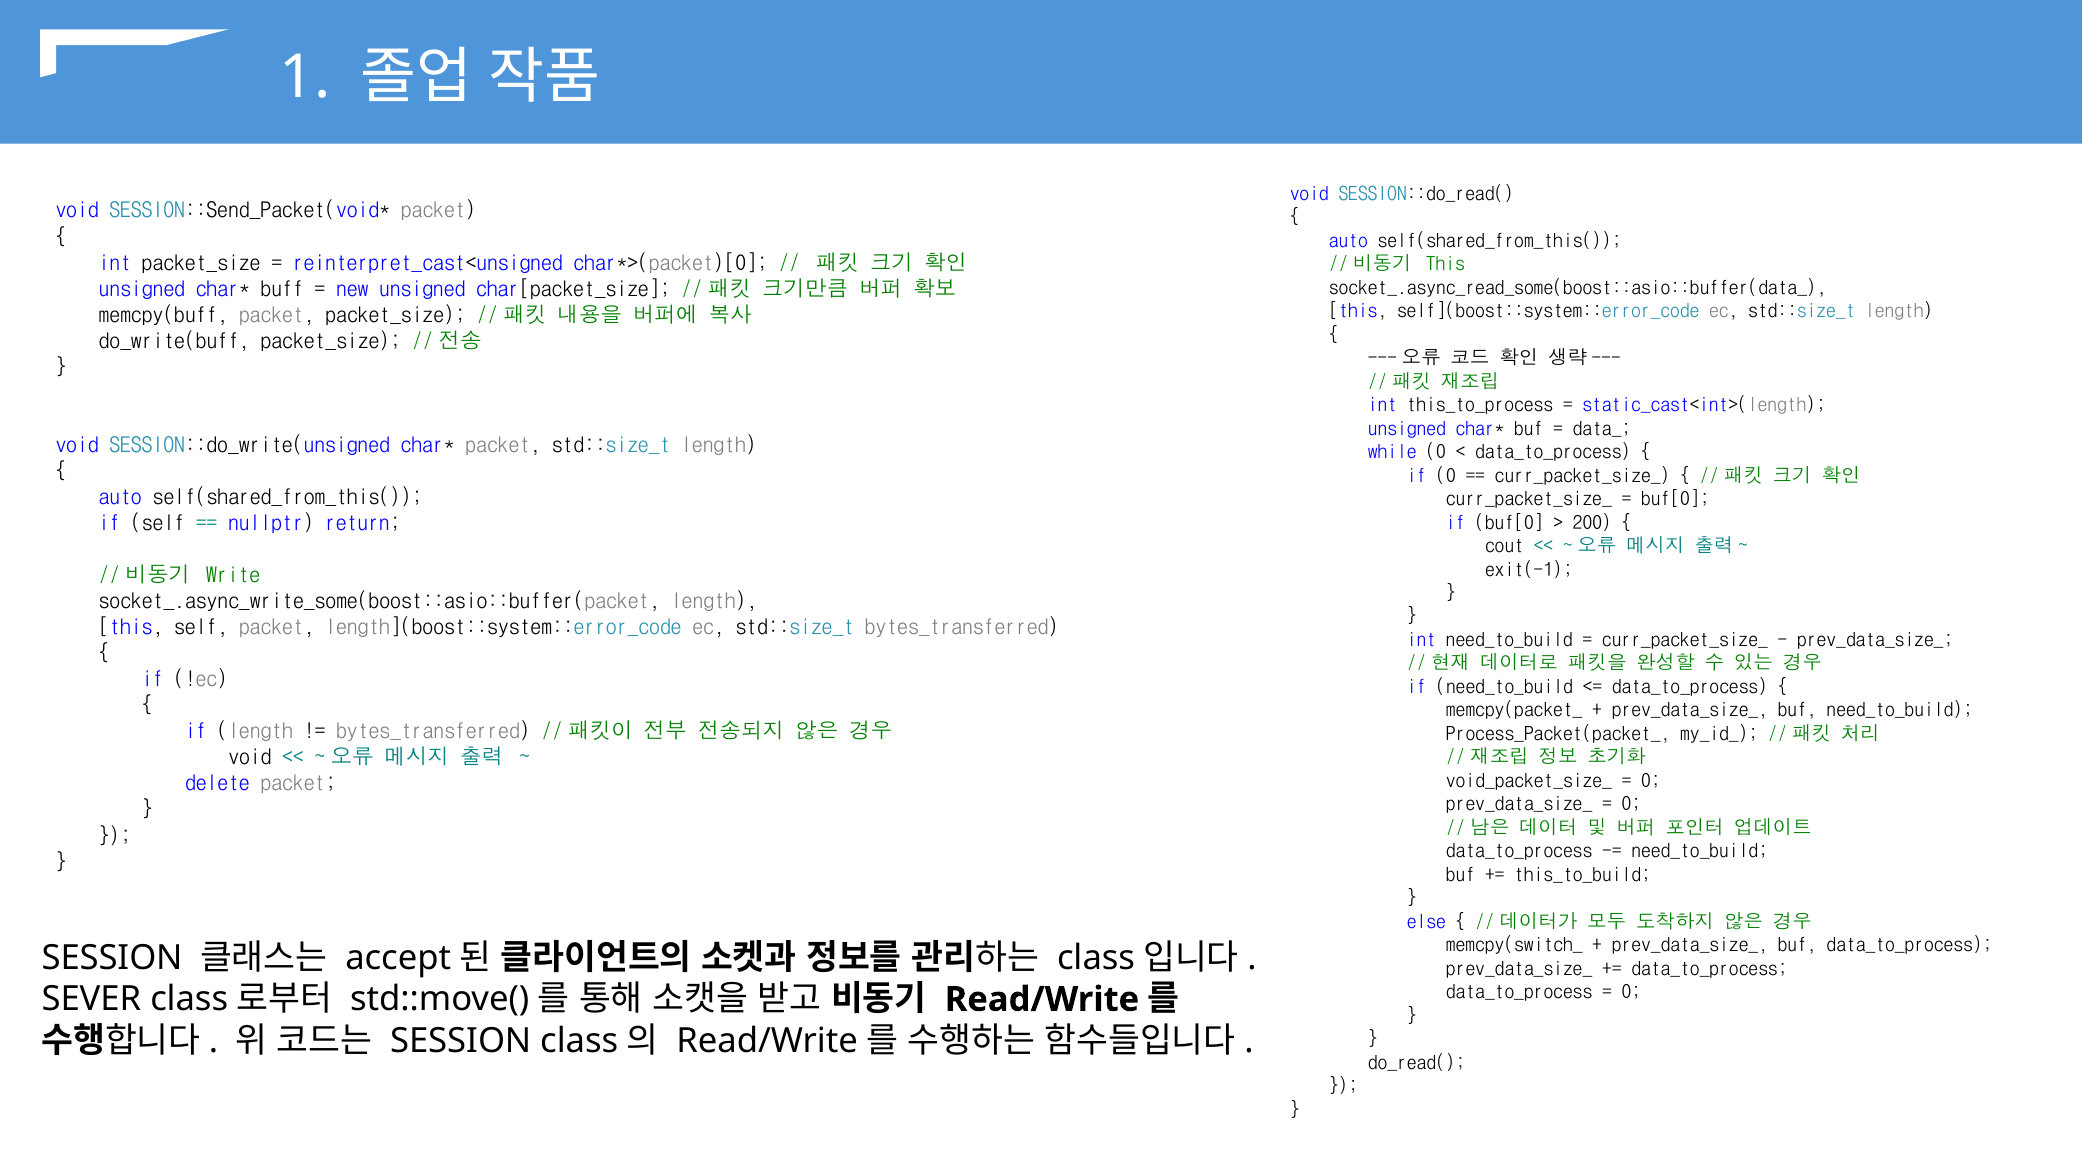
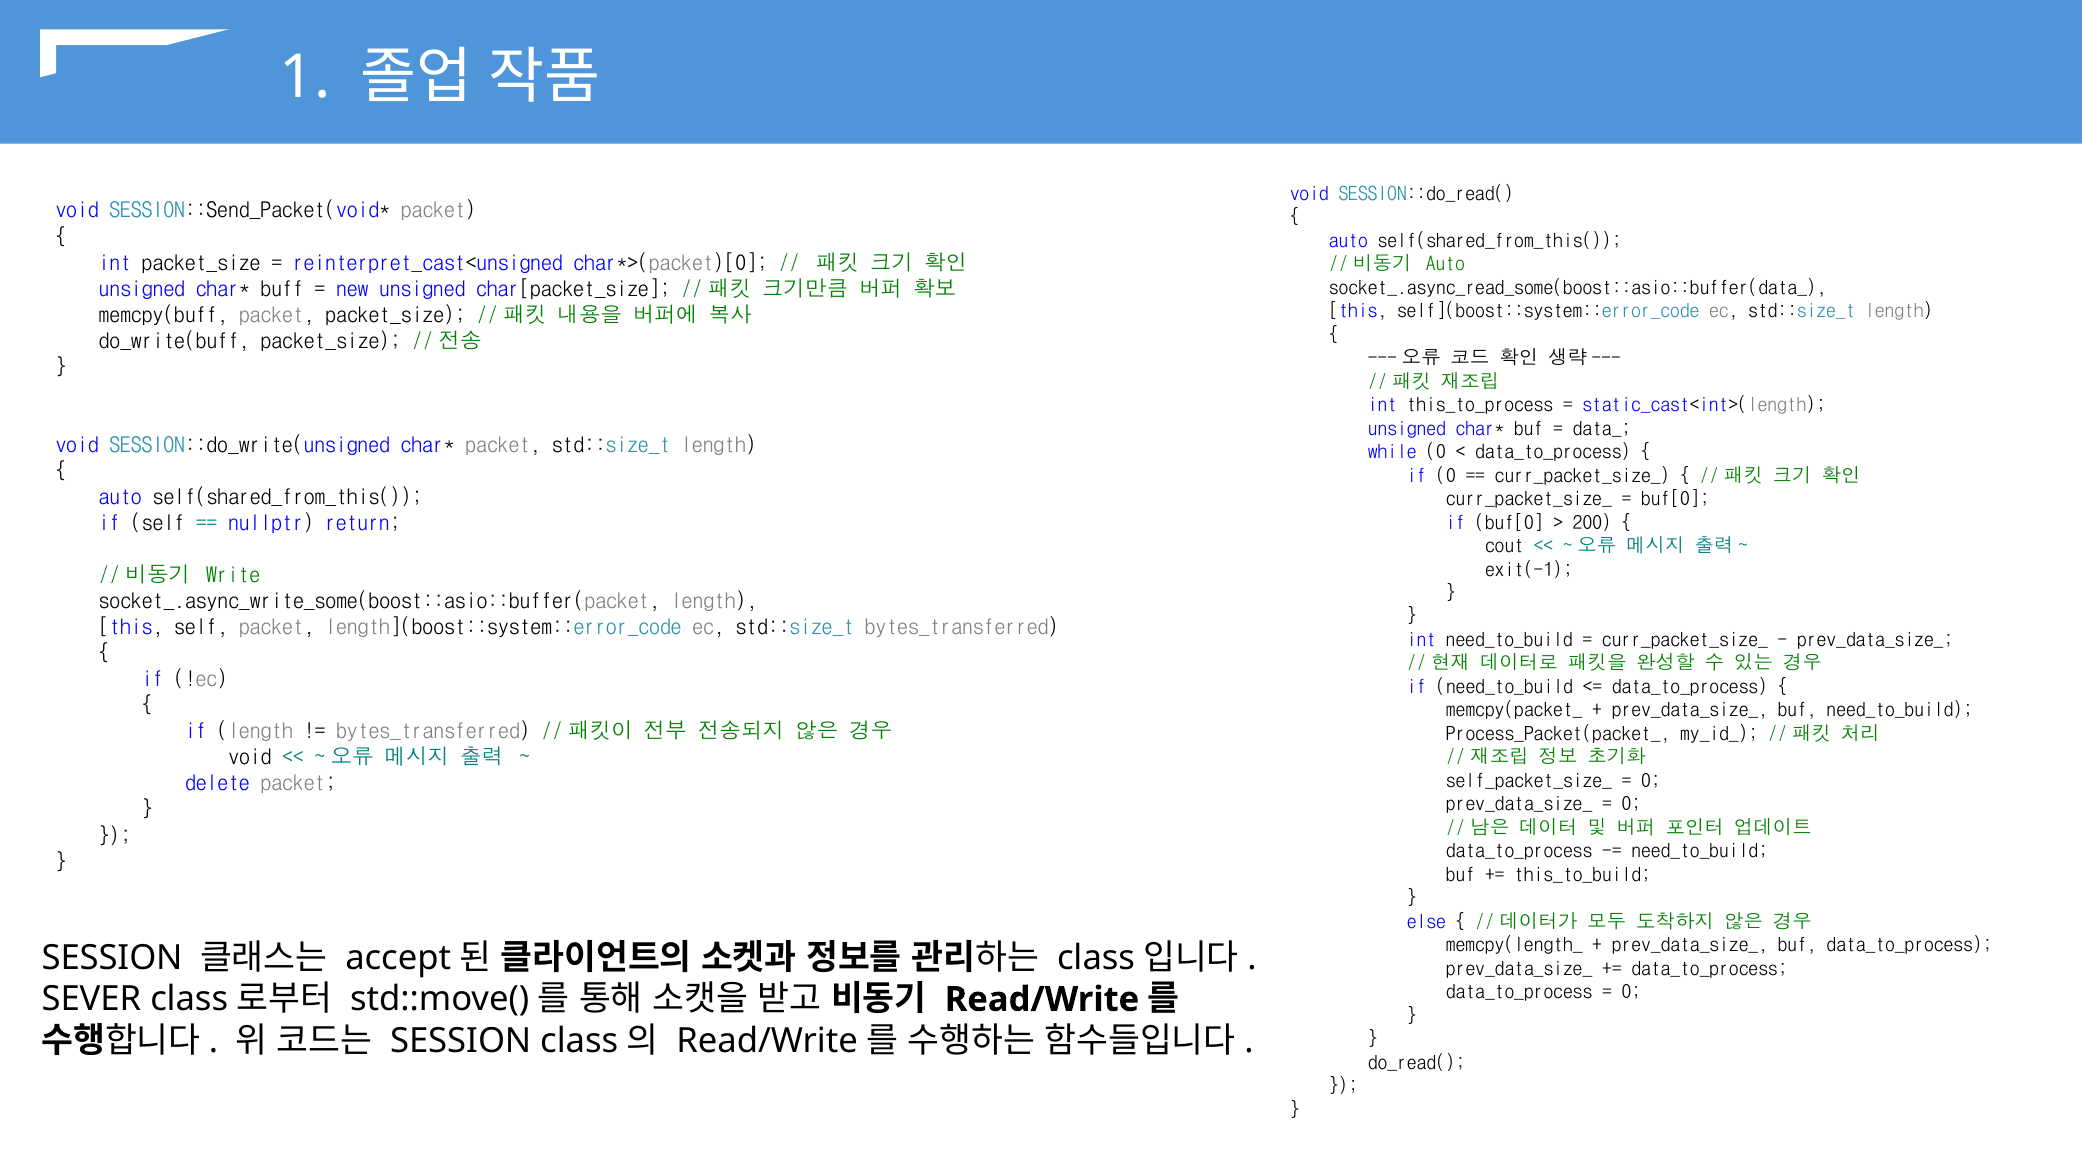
This: This -> Auto (1445, 264)
void_packet_size_: void_packet_size_ -> self_packet_size_ (1529, 781)
memcpy(switch_: memcpy(switch_ -> memcpy(length_ (1514, 945)
